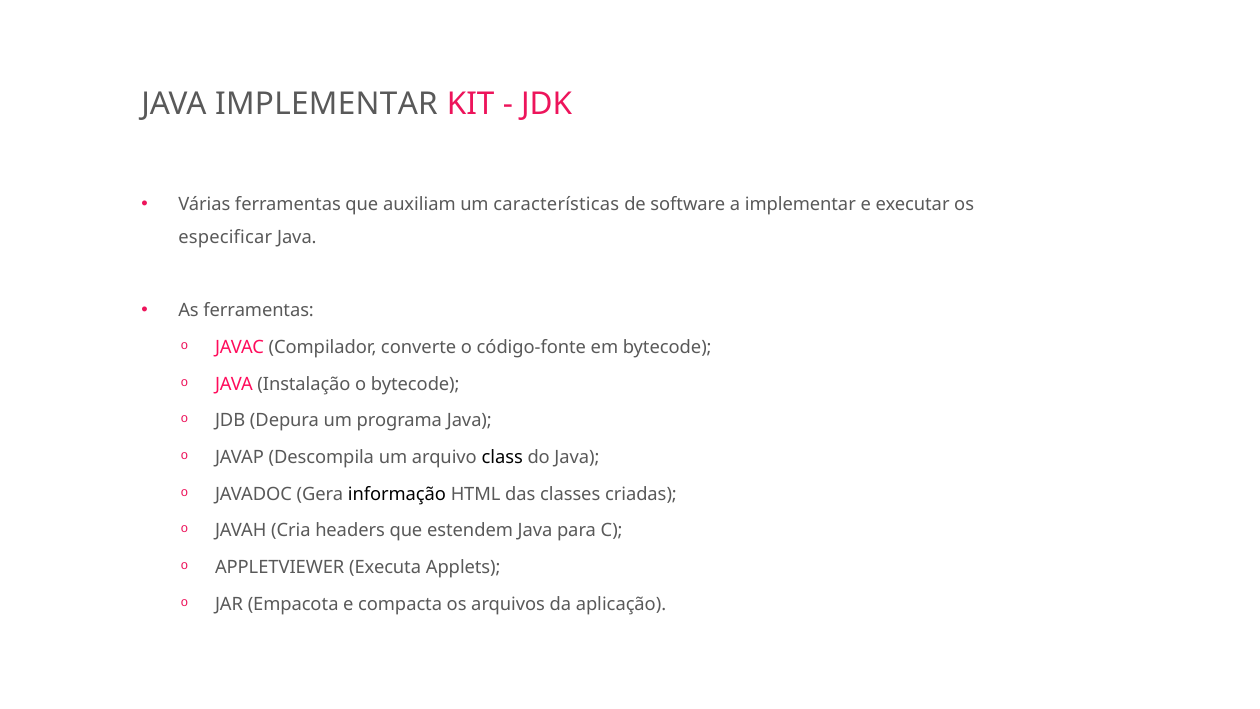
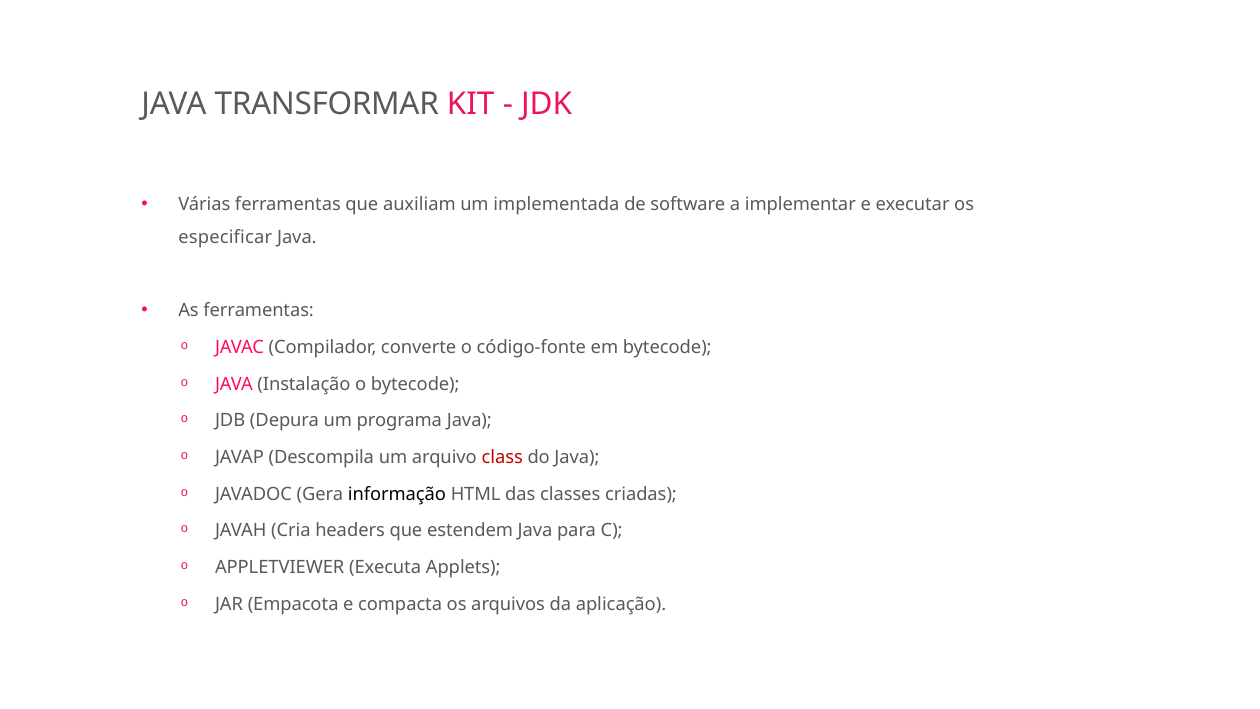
JAVA IMPLEMENTAR: IMPLEMENTAR -> TRANSFORMAR (327, 104)
características: características -> implementada (556, 204)
class colour: black -> red (502, 458)
